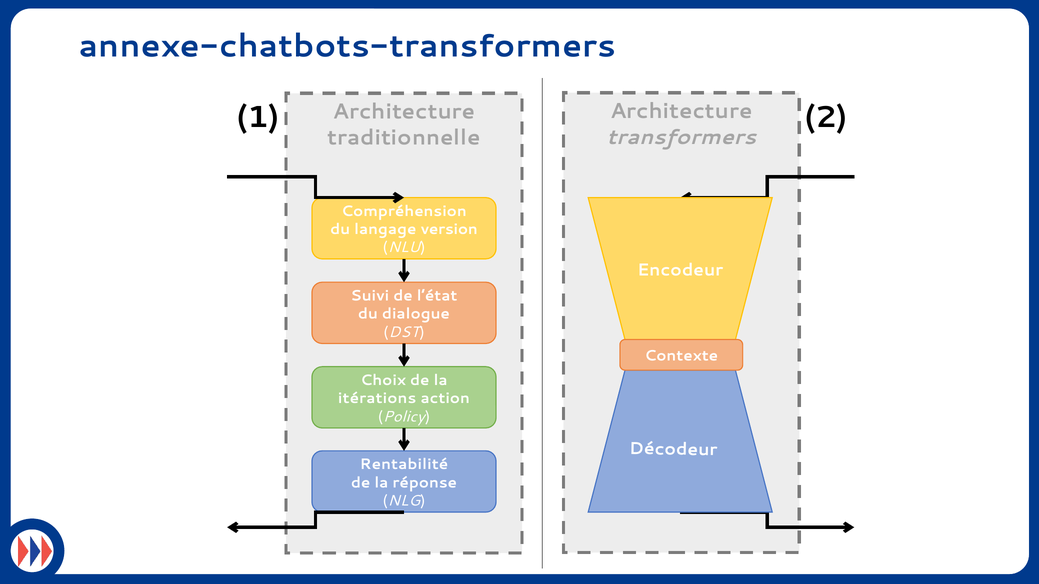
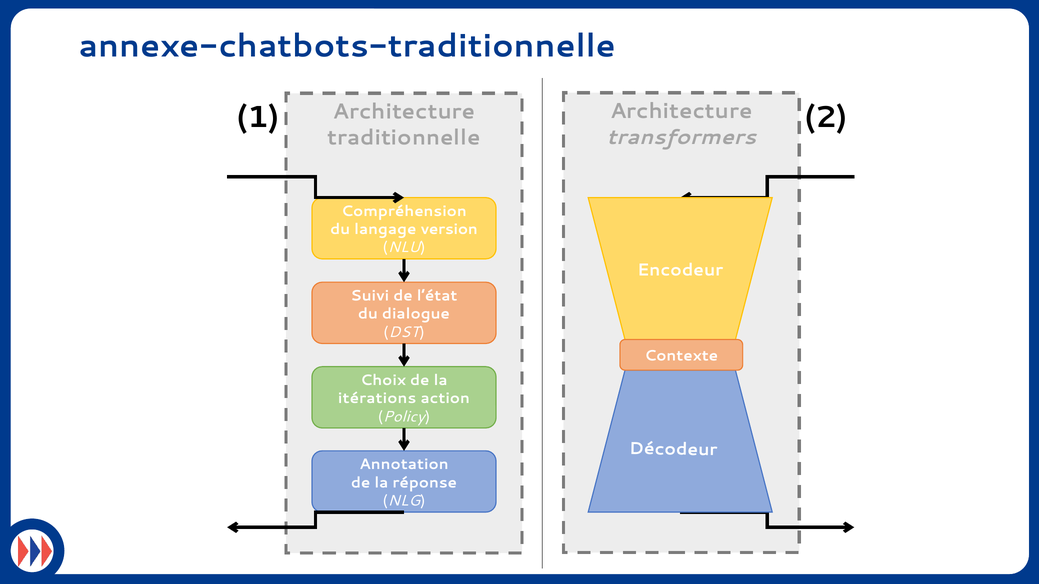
annexe-chatbots-transformers: annexe-chatbots-transformers -> annexe-chatbots-traditionnelle (347, 46)
Rentabilité: Rentabilité -> Annotation (404, 465)
